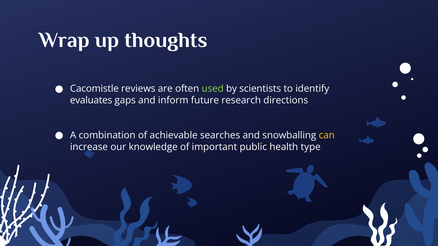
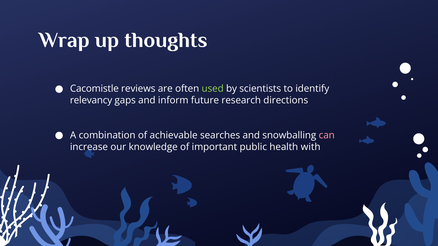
evaluates: evaluates -> relevancy (91, 100)
can colour: yellow -> pink (327, 135)
type: type -> with (311, 147)
